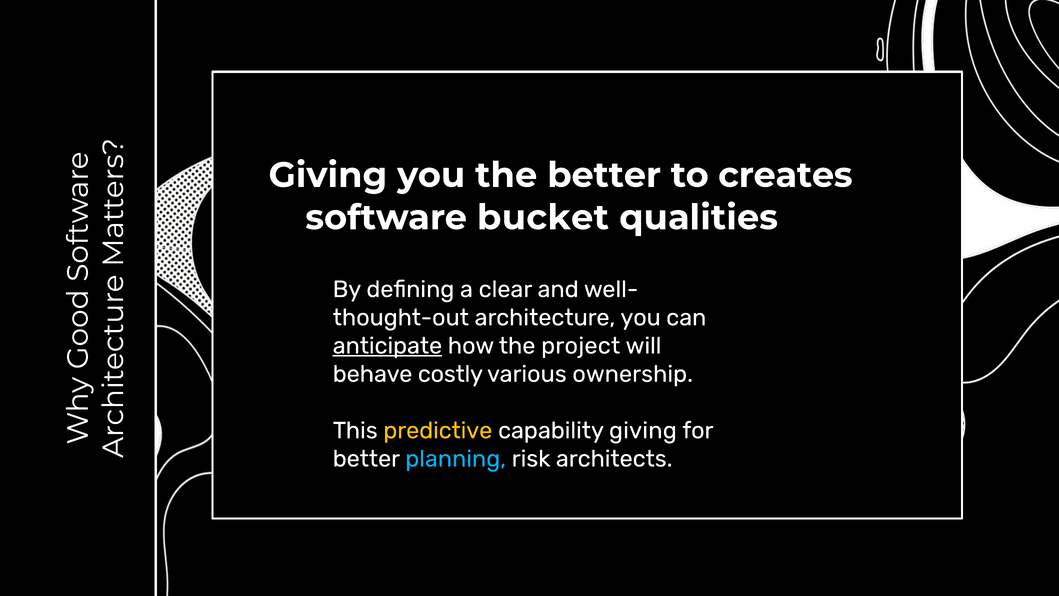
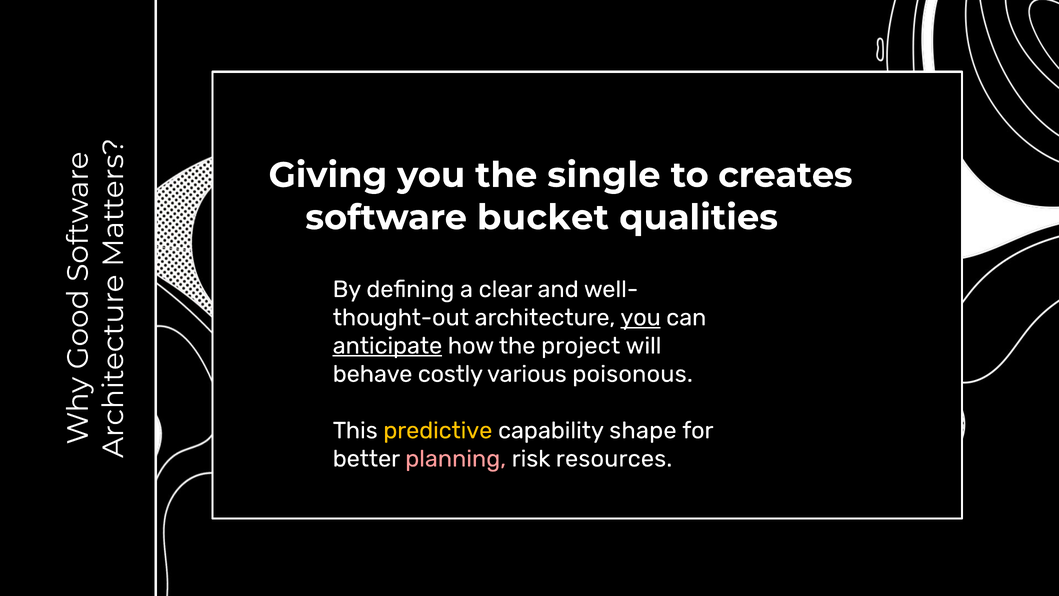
the better: better -> single (604, 175)
you underline: none -> present (641, 317)
ownership: ownership -> poisonous (633, 374)
capability giving: giving -> shape (643, 430)
planning colour: light blue -> pink (456, 459)
architects: architects -> resources (614, 459)
